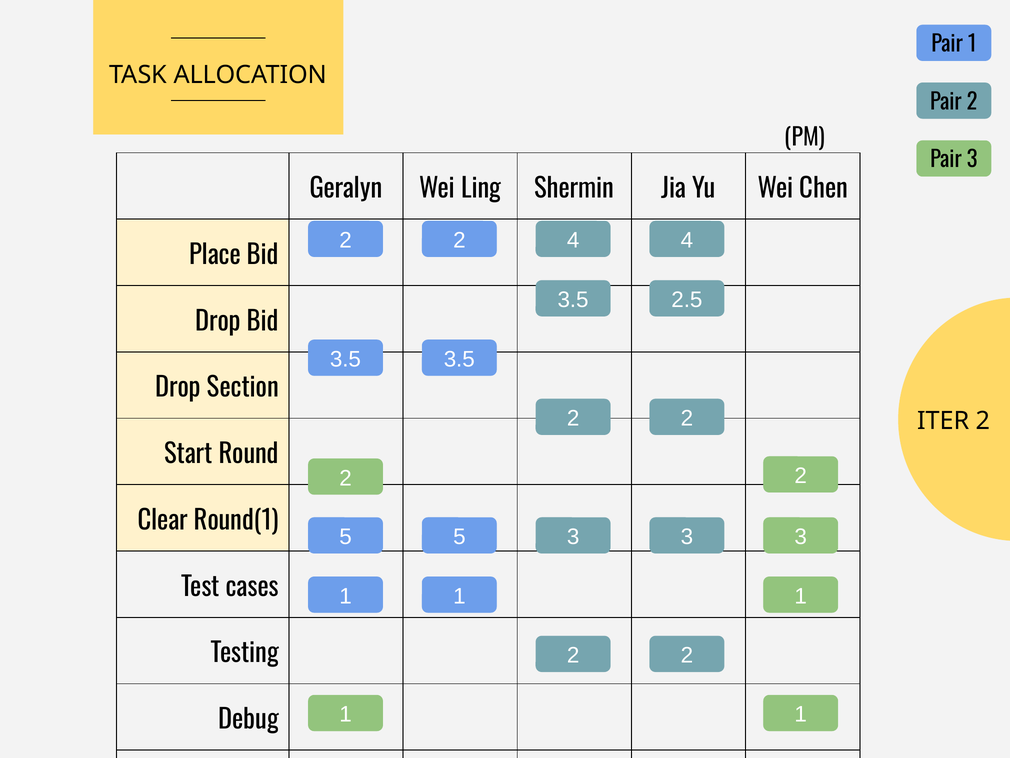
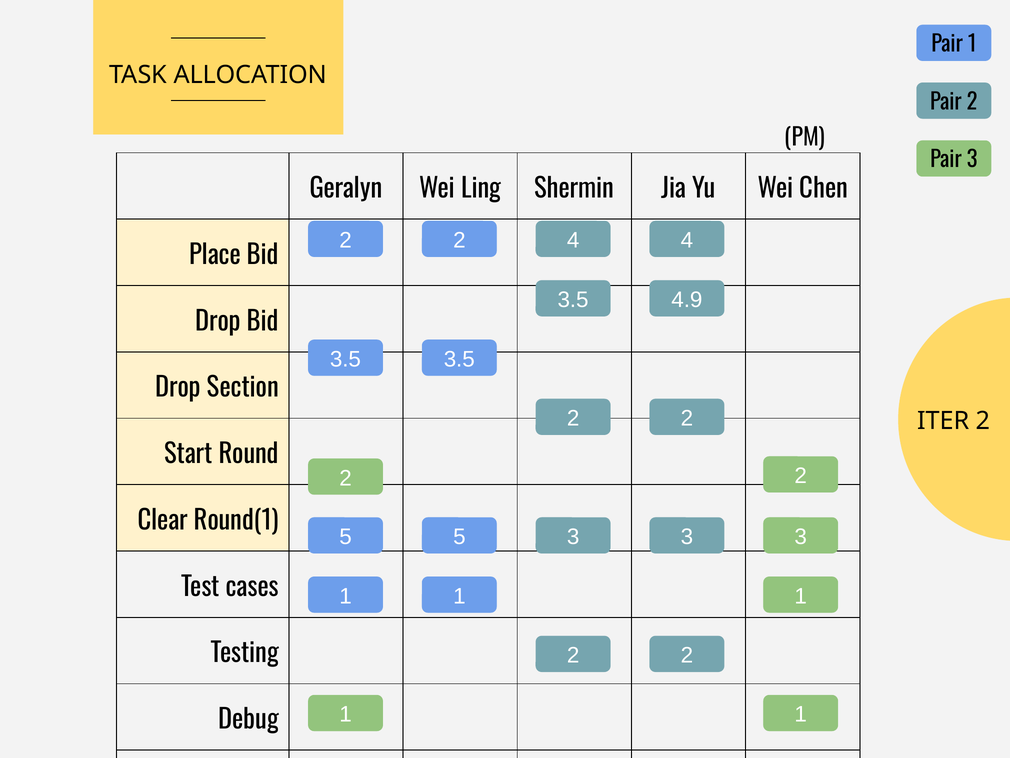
2.5: 2.5 -> 4.9 (687, 300)
